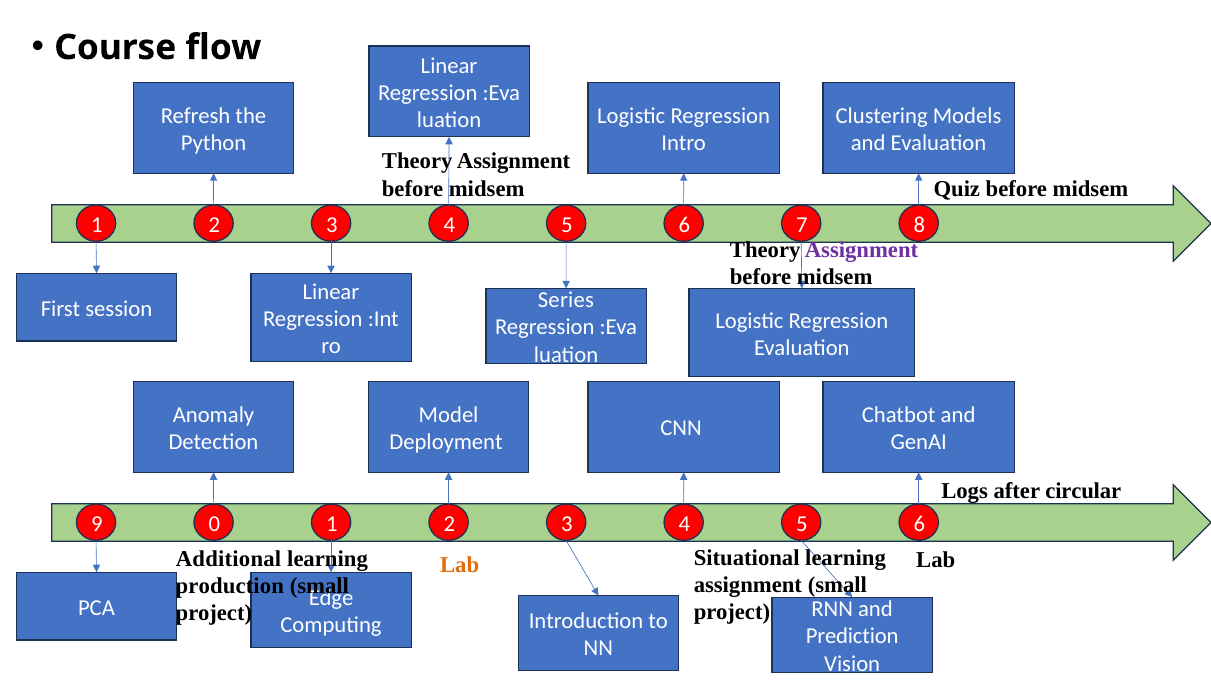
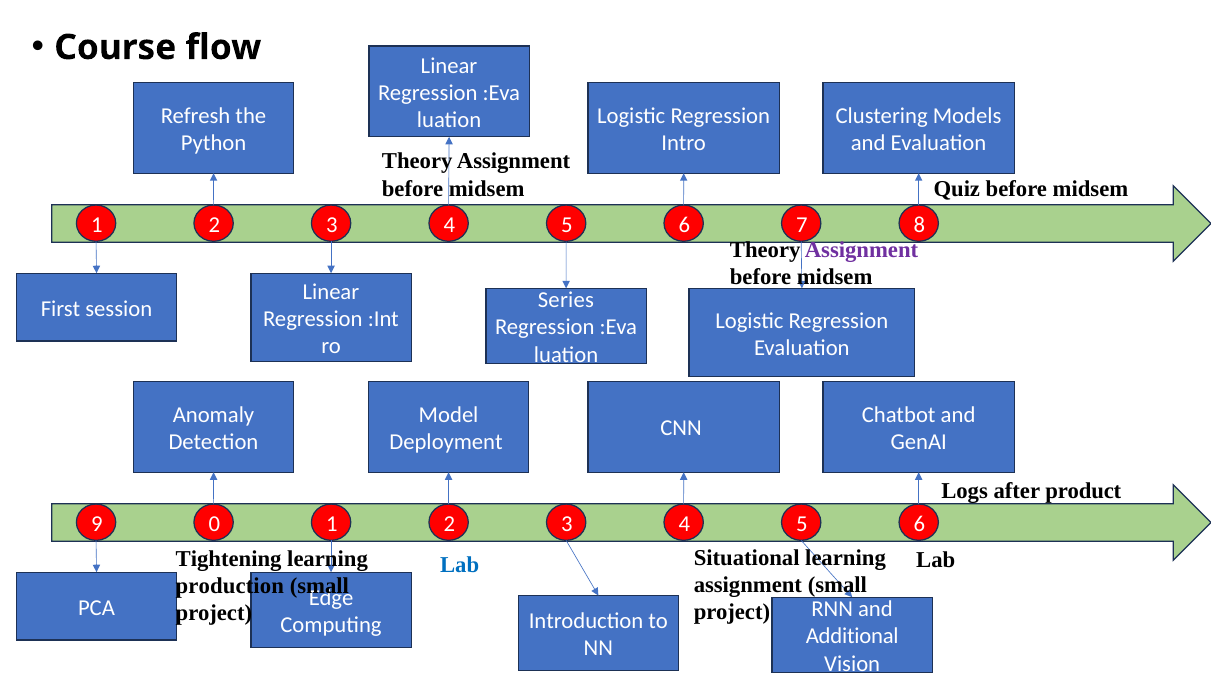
circular: circular -> product (1083, 491)
Additional: Additional -> Tightening (229, 559)
Lab colour: orange -> blue (460, 565)
Prediction: Prediction -> Additional (852, 637)
